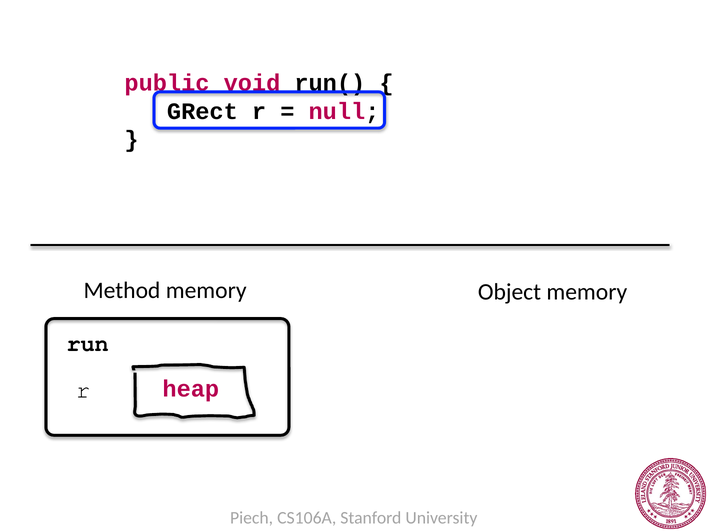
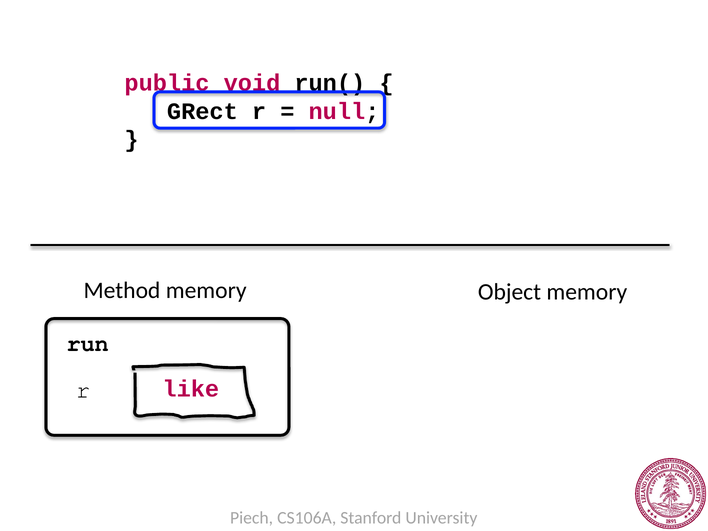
heap: heap -> like (191, 389)
